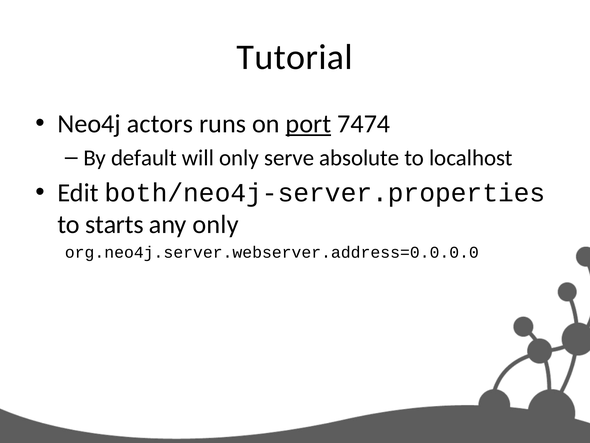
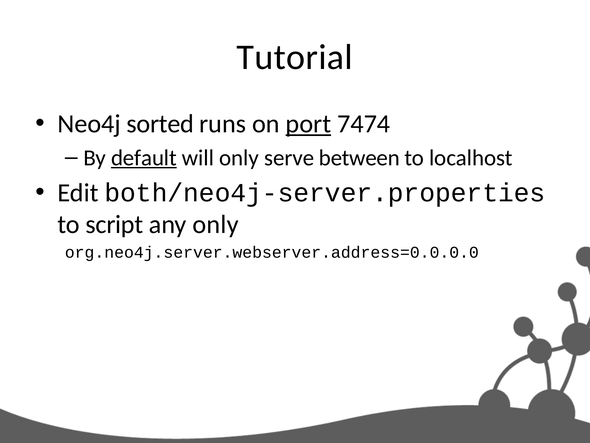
actors: actors -> sorted (160, 124)
default underline: none -> present (144, 158)
absolute: absolute -> between (359, 158)
starts: starts -> script (114, 224)
